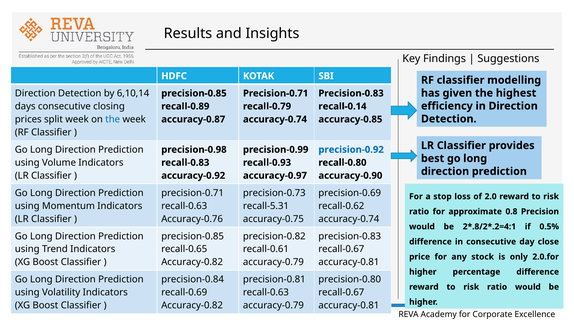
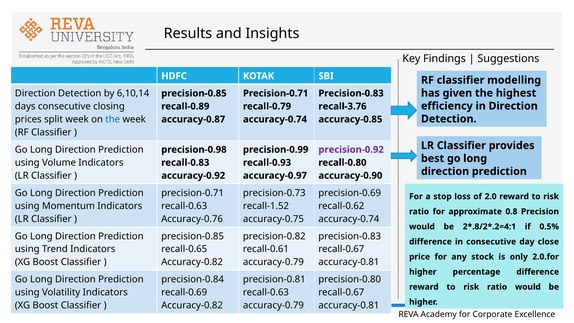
recall-0.14: recall-0.14 -> recall-3.76 (342, 106)
precision-0.92 colour: blue -> purple (351, 150)
recall-5.31: recall-5.31 -> recall-1.52 (266, 206)
